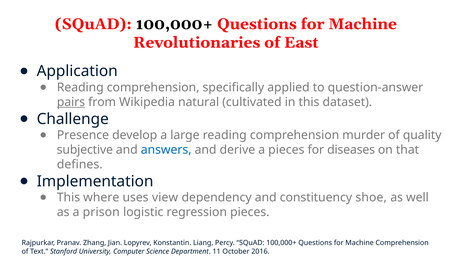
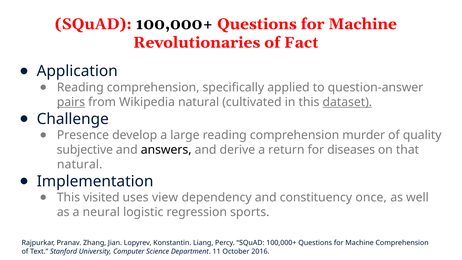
East: East -> Fact (301, 42)
dataset underline: none -> present (347, 102)
answers colour: blue -> black (166, 150)
a pieces: pieces -> return (286, 150)
defines: defines -> natural (80, 164)
where: where -> visited (101, 198)
shoe: shoe -> once (371, 198)
prison: prison -> neural (101, 212)
regression pieces: pieces -> sports (250, 212)
